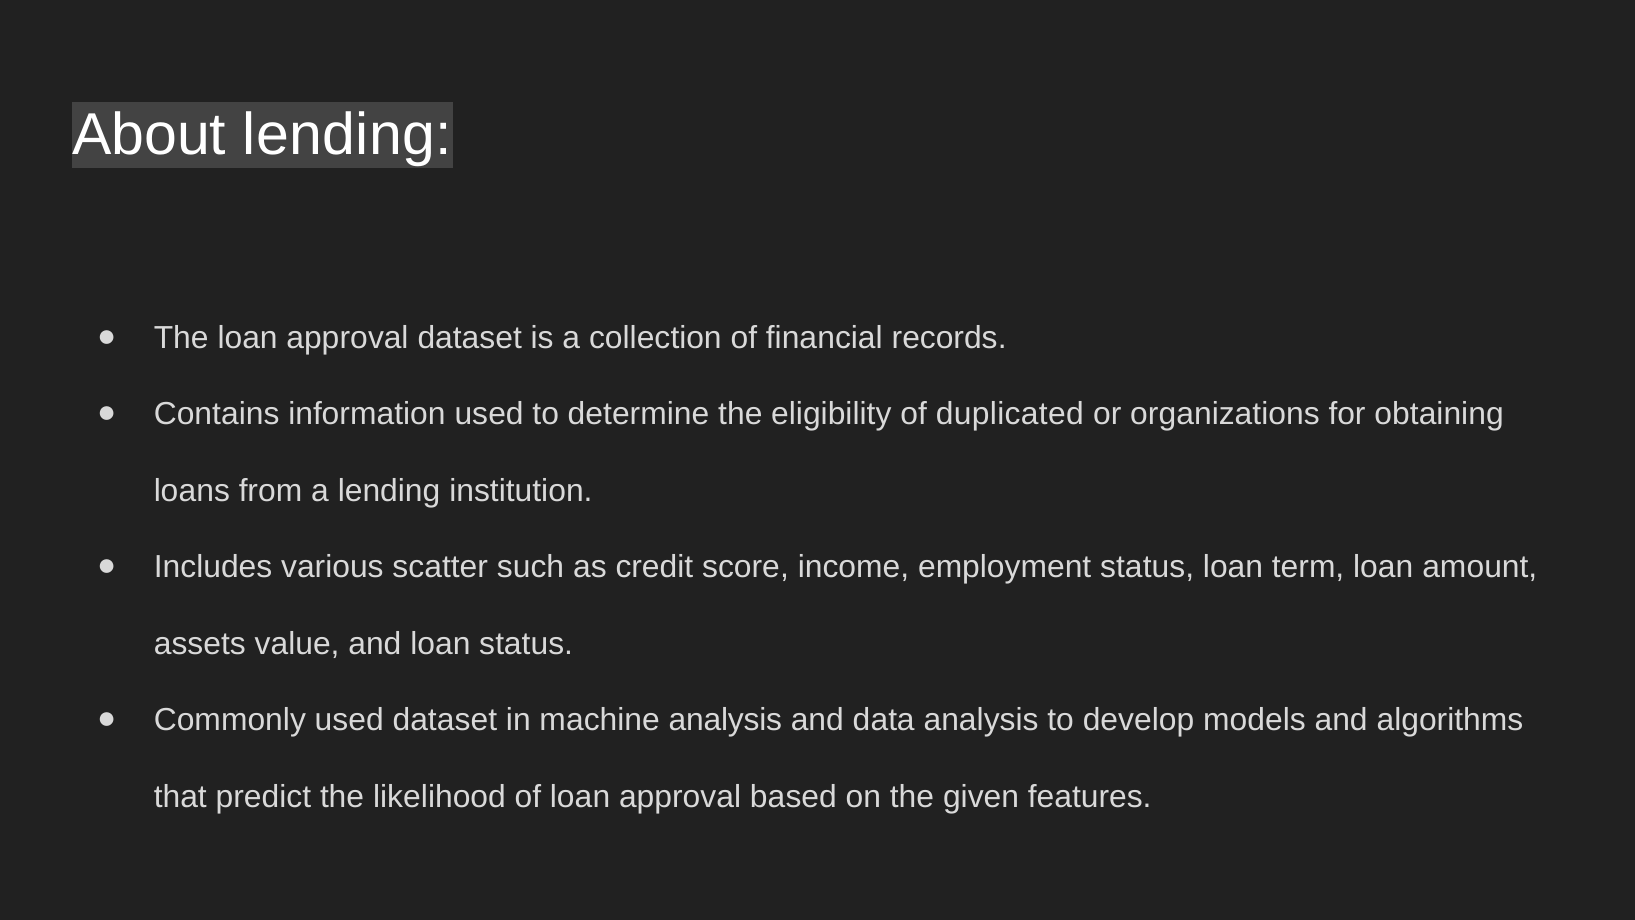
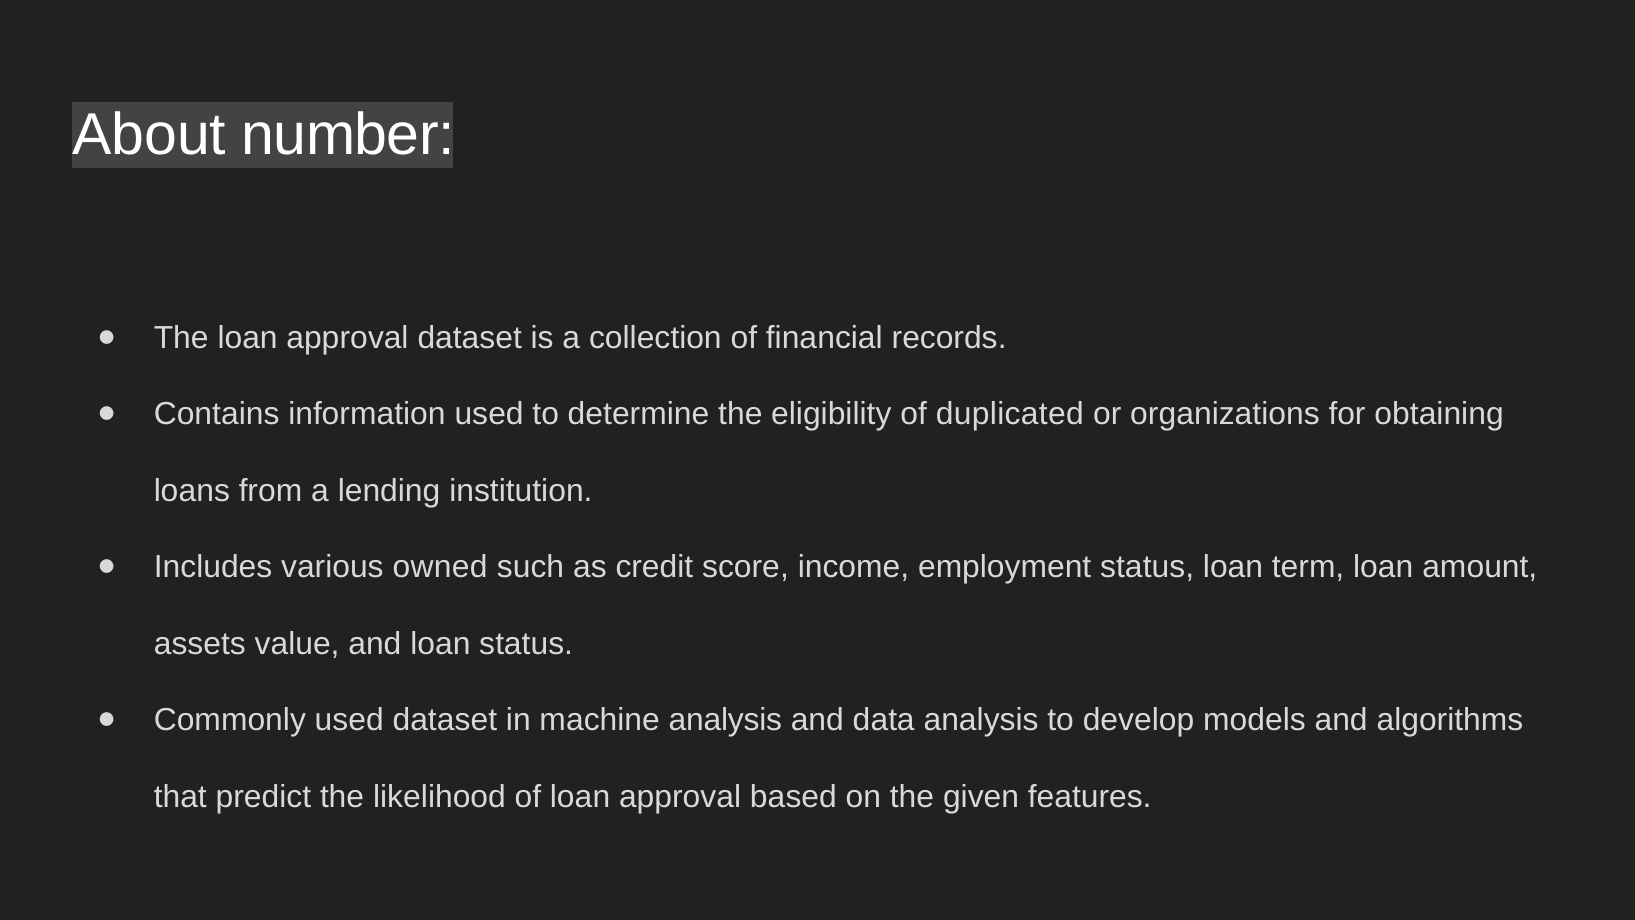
About lending: lending -> number (348, 135)
scatter: scatter -> owned (440, 567)
